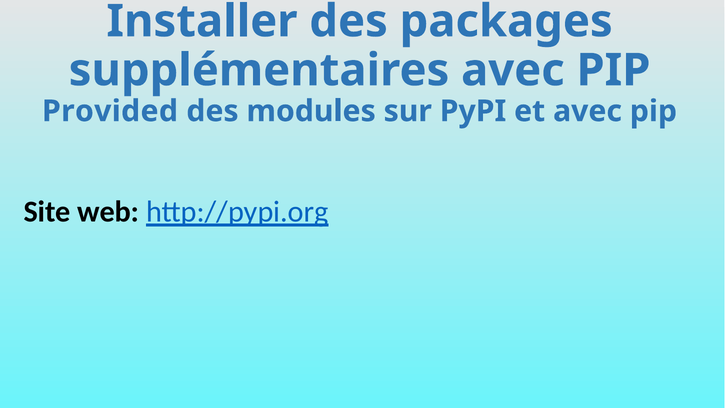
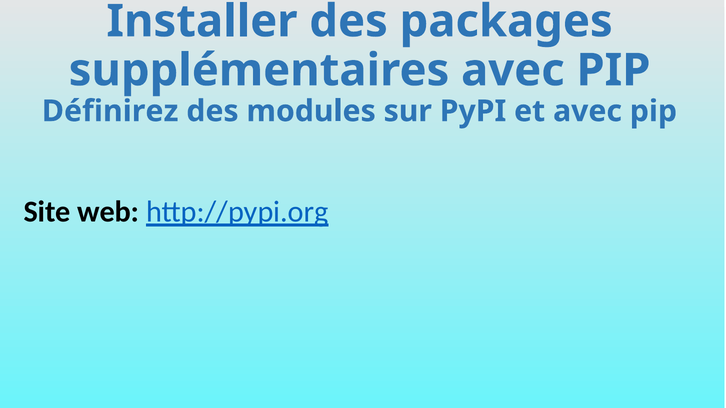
Provided: Provided -> Définirez (110, 111)
